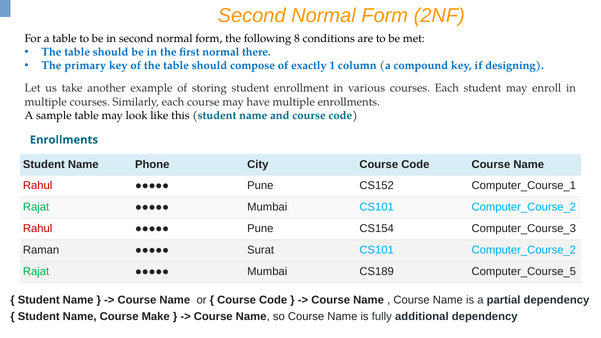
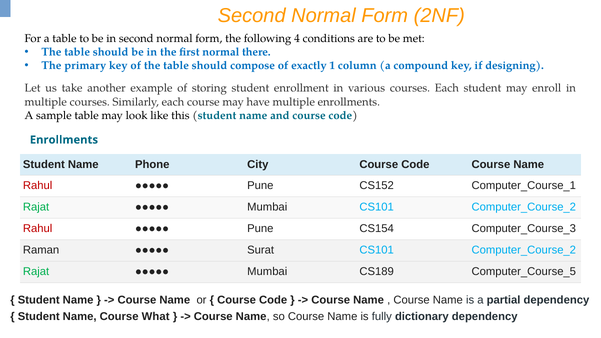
8: 8 -> 4 (297, 39)
Make: Make -> What (156, 317)
additional: additional -> dictionary (422, 317)
